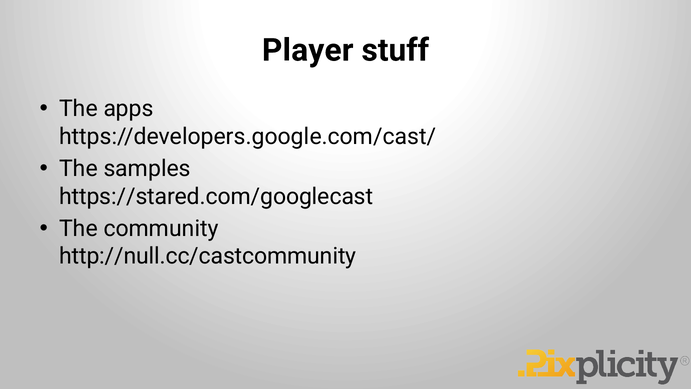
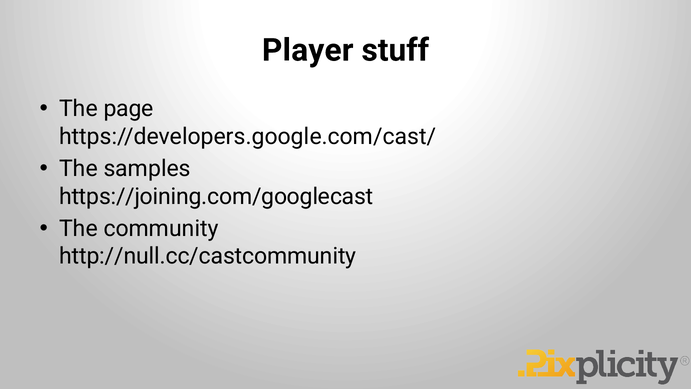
apps: apps -> page (129, 109)
https://stared.com/googlecast: https://stared.com/googlecast -> https://joining.com/googlecast (216, 196)
